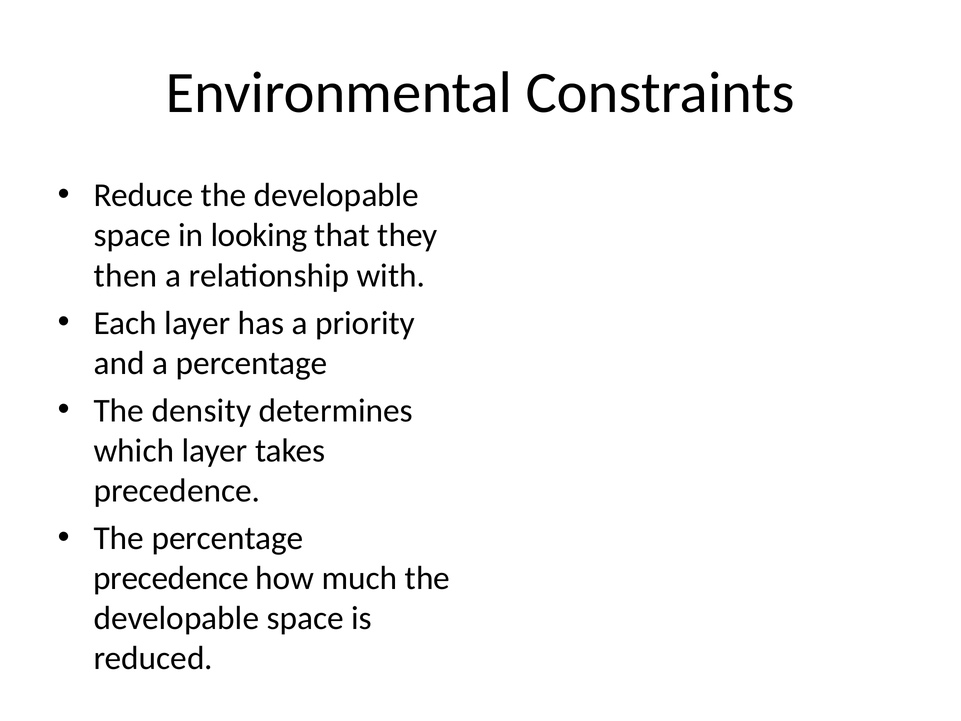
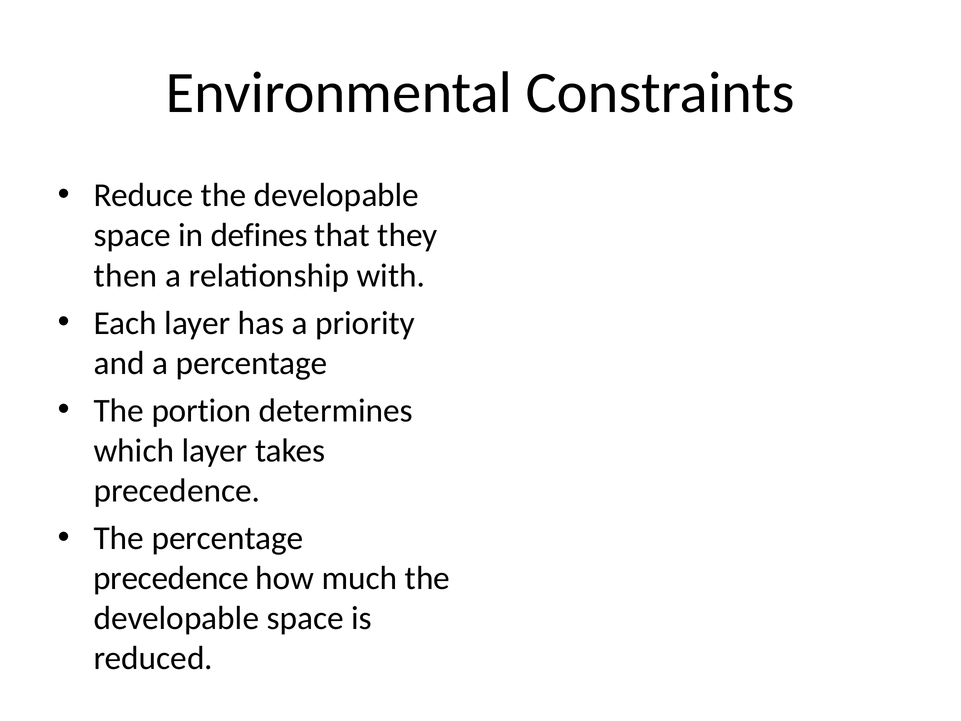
looking: looking -> defines (259, 235)
density: density -> portion (201, 410)
